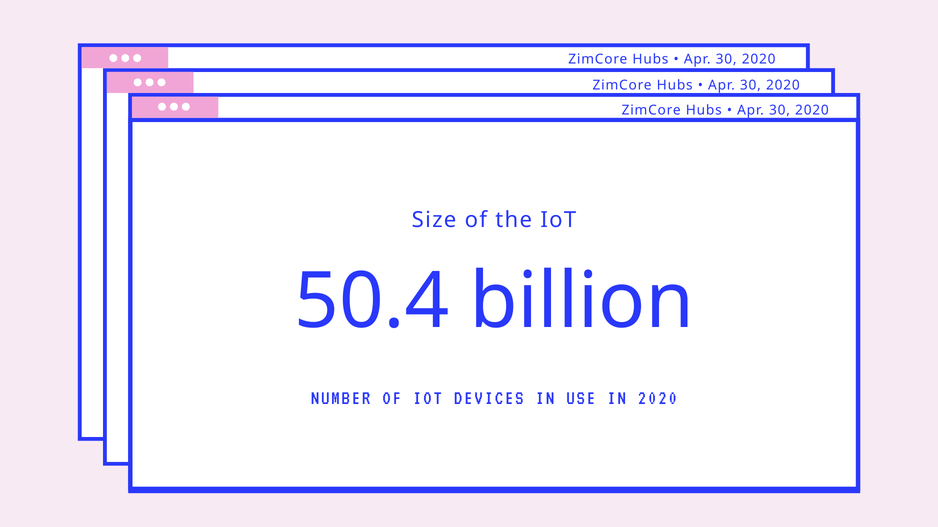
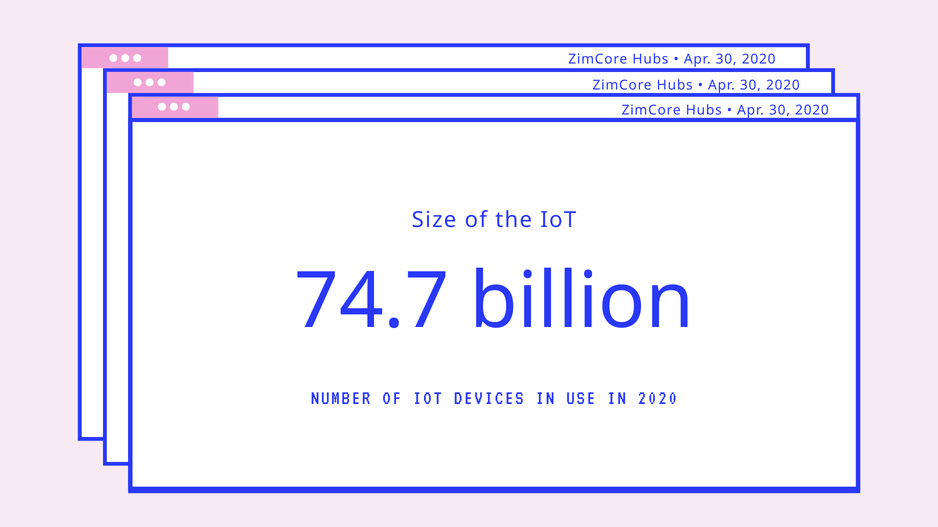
50.4: 50.4 -> 74.7 (372, 302)
